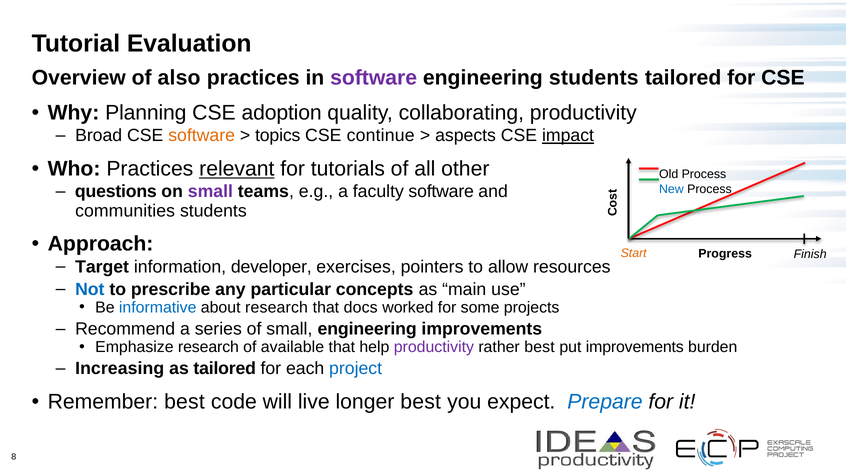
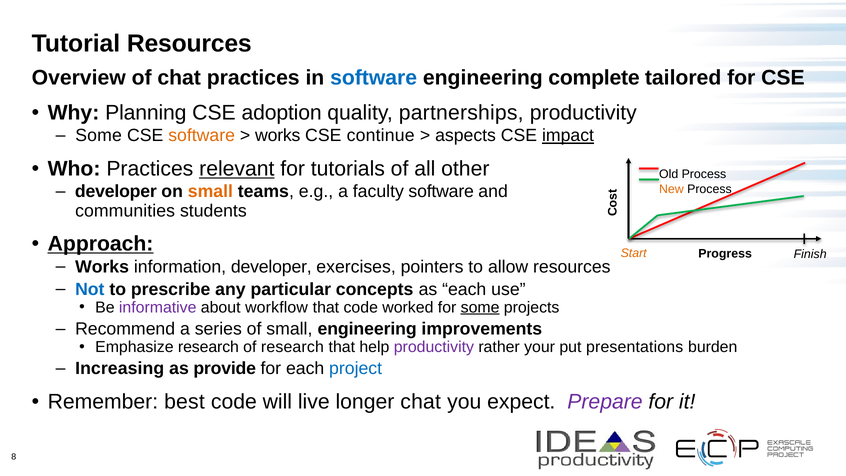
Tutorial Evaluation: Evaluation -> Resources (189, 44)
of also: also -> chat (179, 78)
software colour: purple -> blue (374, 78)
engineering students: students -> complete (594, 78)
collaborating: collaborating -> partnerships (461, 113)
Broad: Broad -> Some (99, 136)
topics: topics -> works (278, 136)
questions: questions -> developer (116, 192)
small colour: purple -> orange (210, 192)
New colour: blue -> orange (671, 189)
Approach underline: none -> present (101, 244)
Target: Target -> Works (102, 267)
as main: main -> each (464, 289)
informative colour: blue -> purple (158, 307)
about research: research -> workflow (277, 307)
that docs: docs -> code (361, 307)
some underline: none -> present (480, 307)
of available: available -> research (292, 347)
rather best: best -> your (540, 347)
put improvements: improvements -> presentations (635, 347)
as tailored: tailored -> provide (225, 369)
longer best: best -> chat (421, 402)
Prepare colour: blue -> purple (605, 402)
